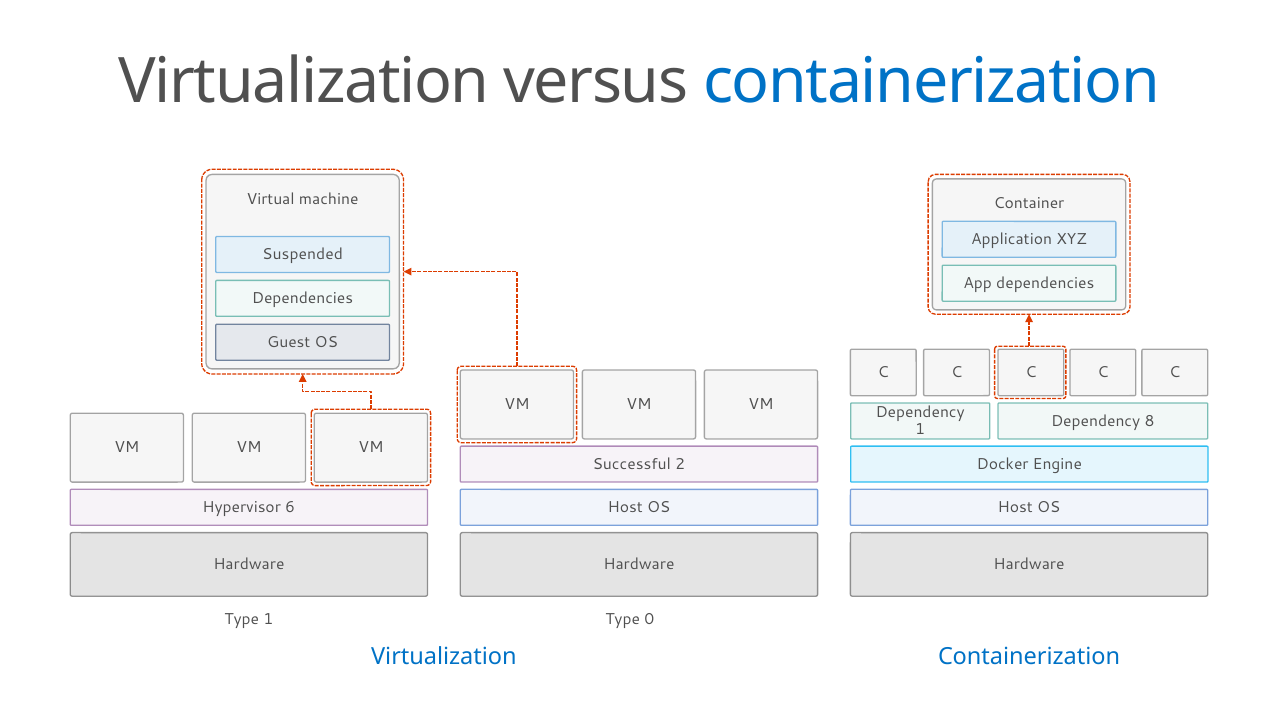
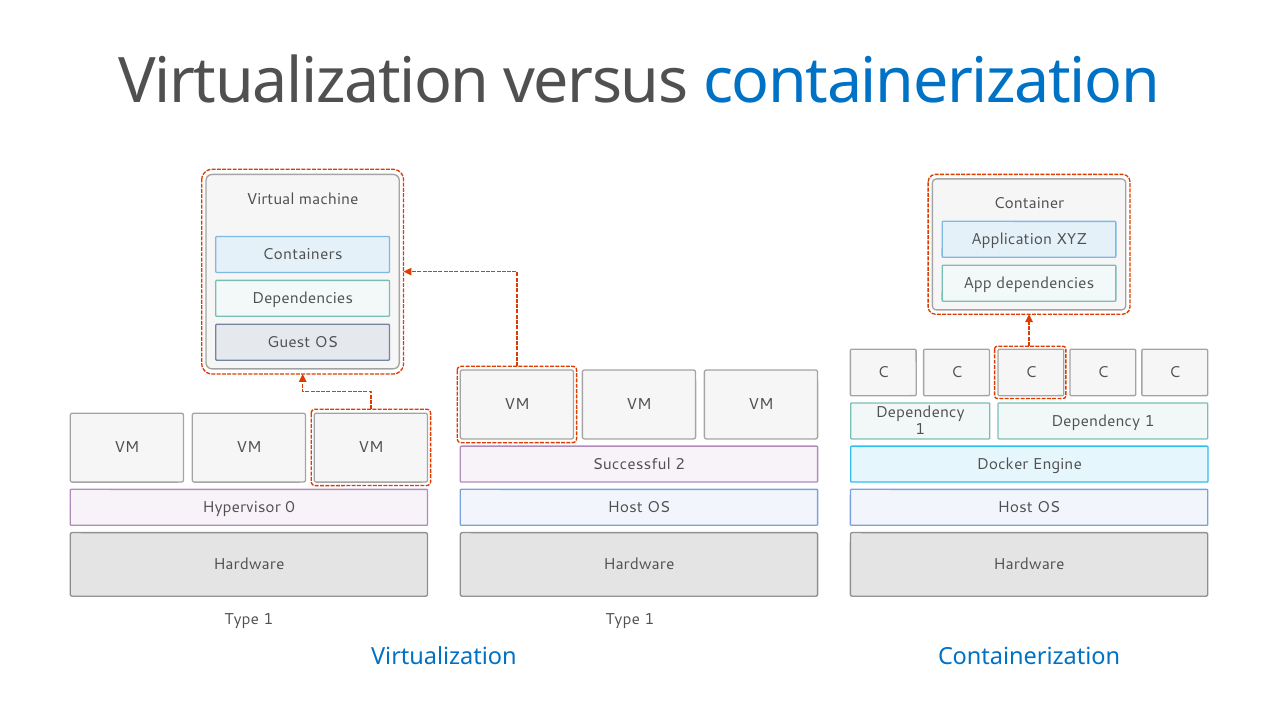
Suspended: Suspended -> Containers (303, 254)
8: 8 -> 1 (1150, 421)
6: 6 -> 0 (290, 507)
0: 0 -> 1 (649, 619)
